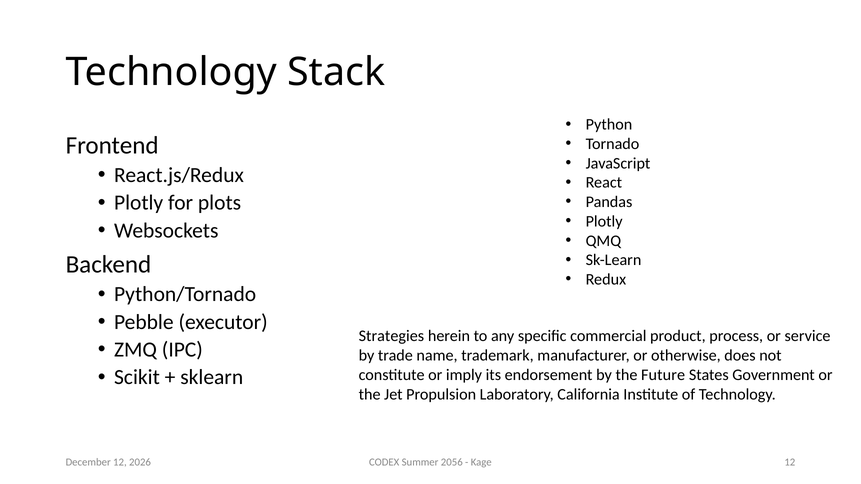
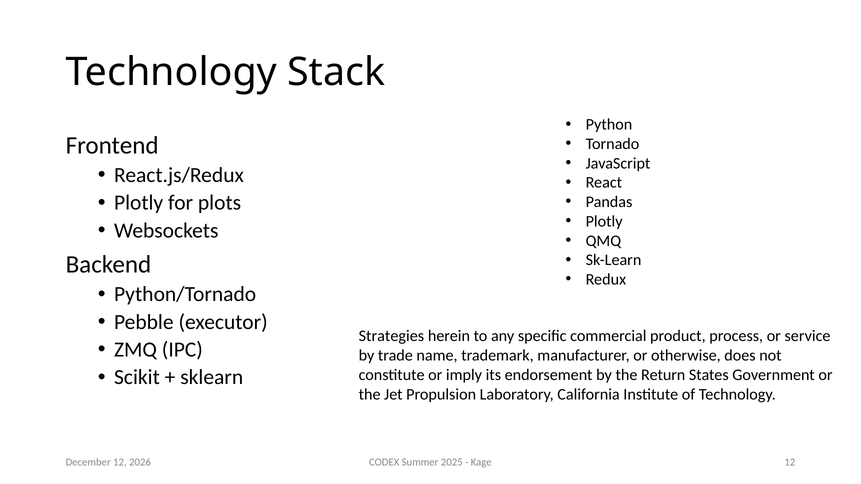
Future: Future -> Return (663, 375)
2056: 2056 -> 2025 (452, 463)
